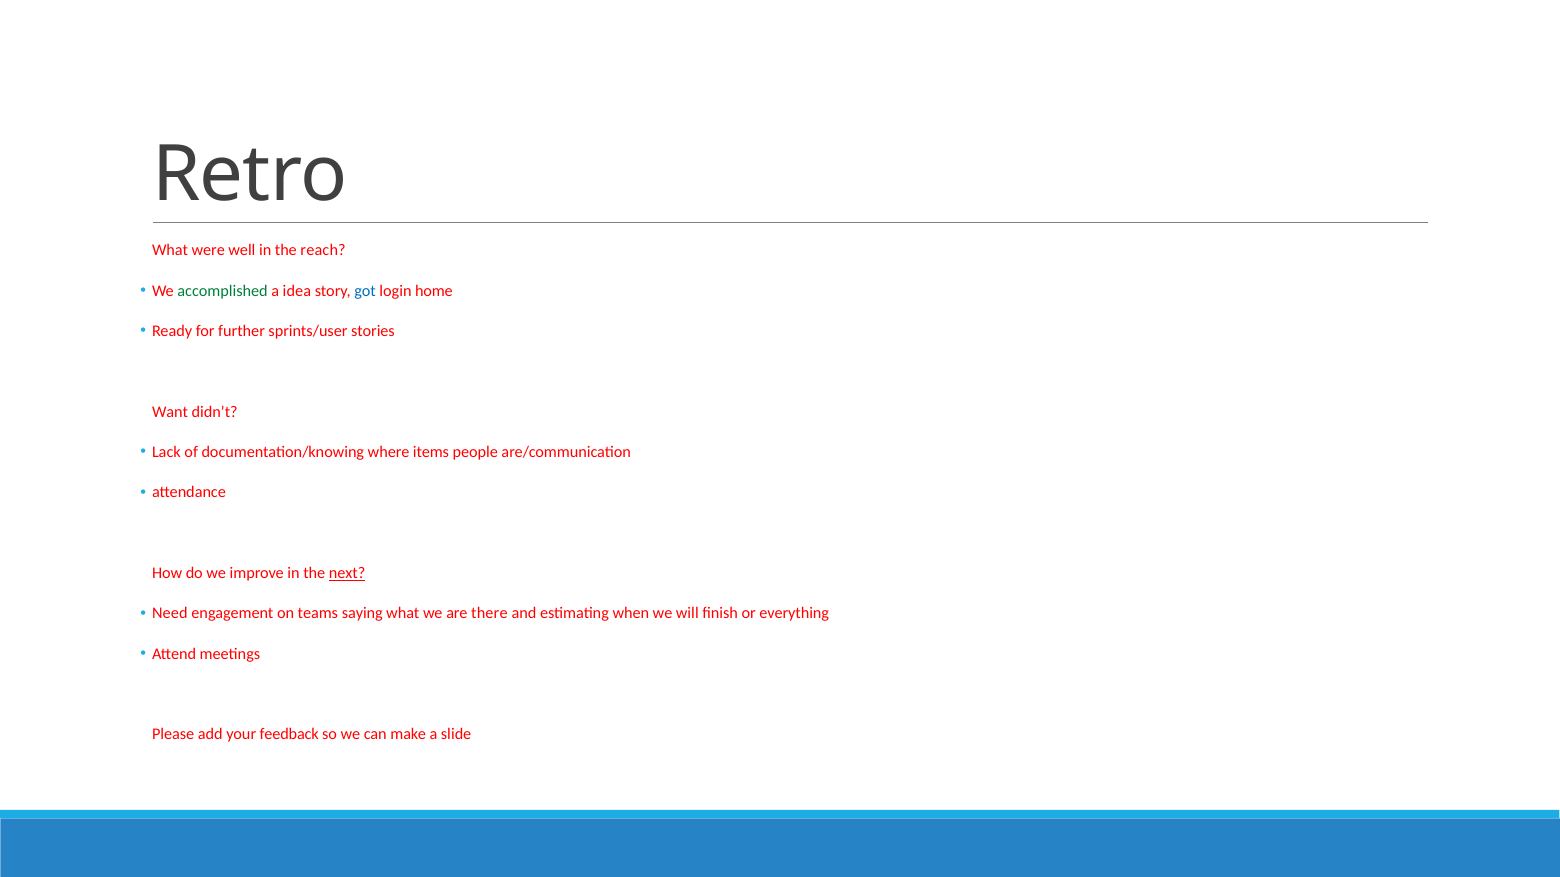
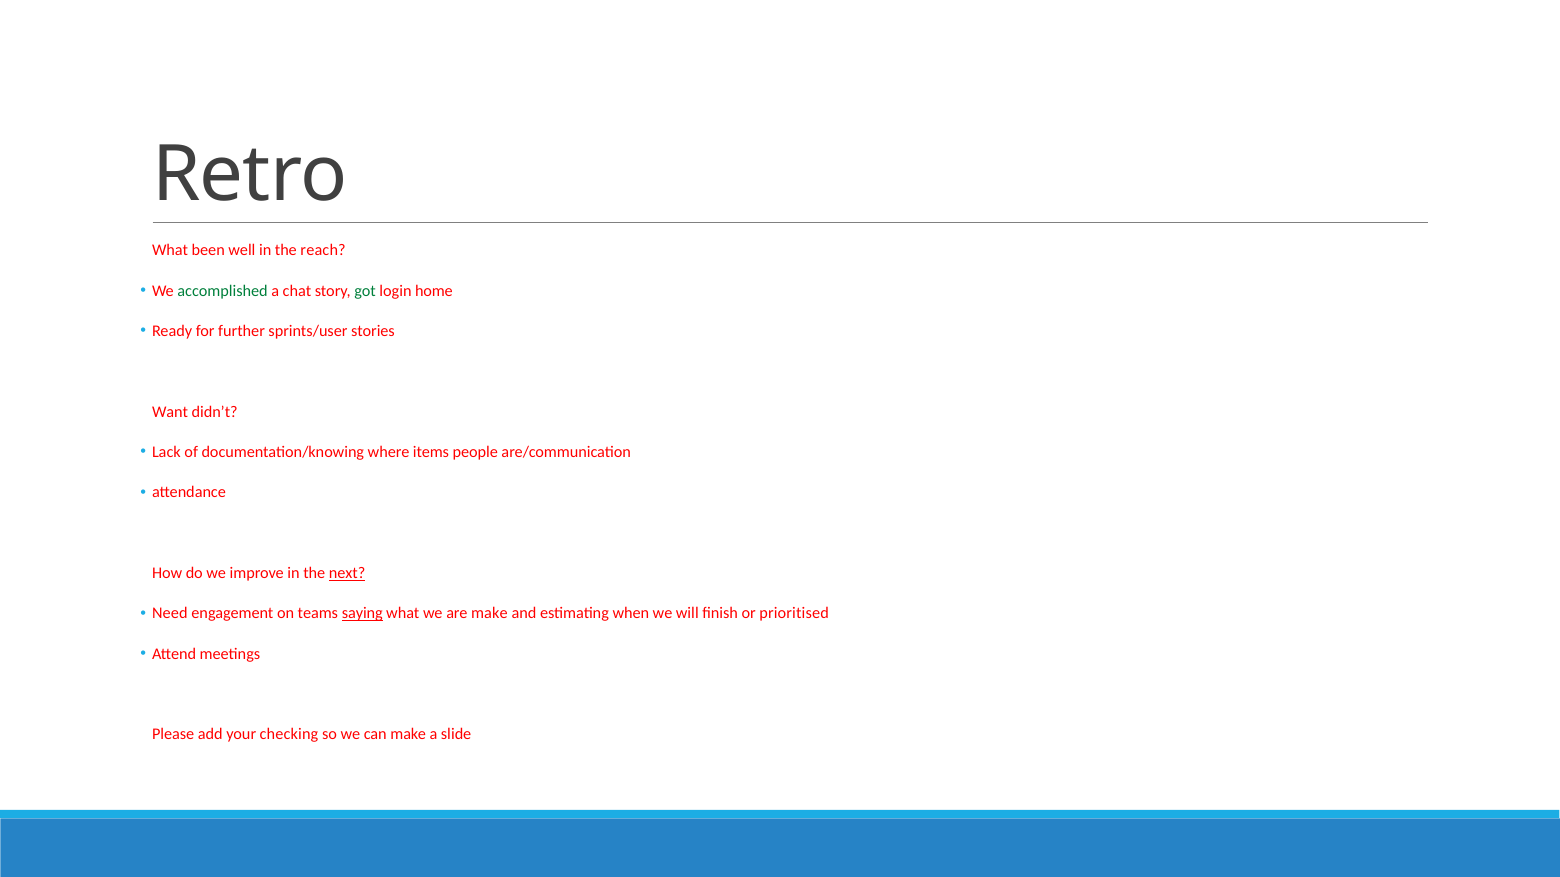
were: were -> been (208, 251)
idea: idea -> chat (297, 291)
got colour: blue -> green (365, 291)
saying underline: none -> present (362, 614)
are there: there -> make (489, 614)
everything: everything -> prioritised (794, 614)
feedback: feedback -> checking (289, 735)
